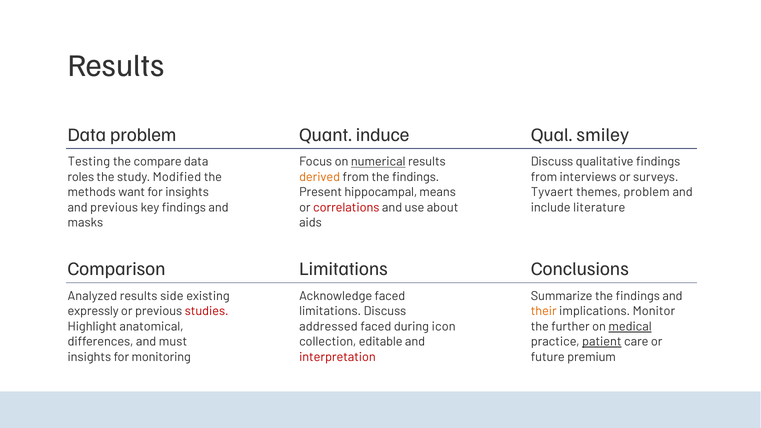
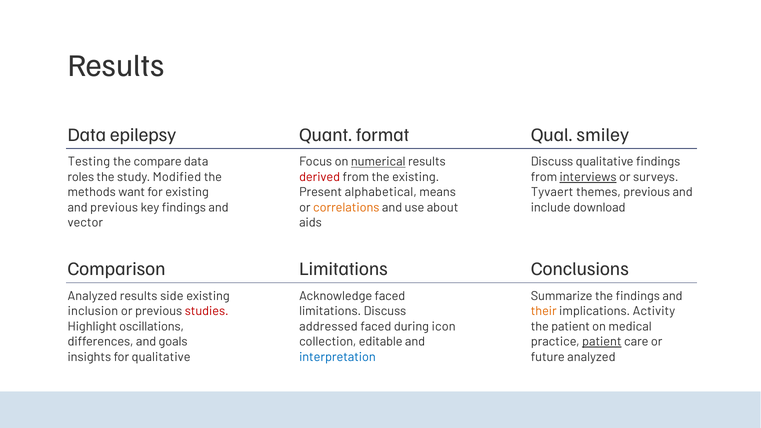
Data problem: problem -> epilepsy (143, 135)
induce: induce -> format (383, 135)
derived colour: orange -> red (320, 177)
from the findings: findings -> existing (416, 177)
interviews underline: none -> present (588, 177)
for insights: insights -> existing (187, 192)
hippocampal: hippocampal -> alphabetical (381, 192)
themes problem: problem -> previous (647, 192)
correlations colour: red -> orange (346, 207)
literature: literature -> download (599, 207)
masks: masks -> vector (85, 223)
expressly: expressly -> inclusion (93, 311)
Monitor: Monitor -> Activity (654, 311)
anatomical: anatomical -> oscillations (152, 327)
the further: further -> patient (571, 327)
medical underline: present -> none (630, 327)
must: must -> goals (173, 342)
for monitoring: monitoring -> qualitative (161, 357)
interpretation colour: red -> blue (337, 357)
future premium: premium -> analyzed (591, 357)
